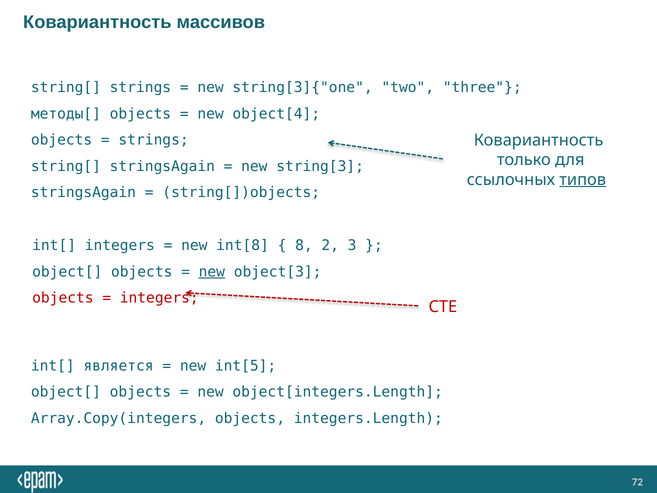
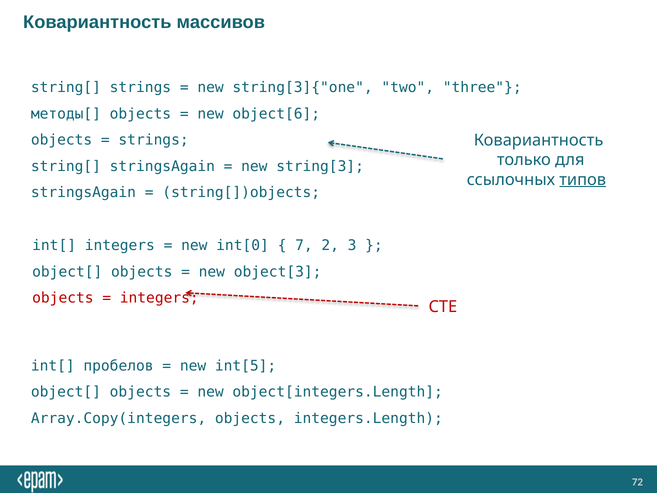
object[4: object[4 -> object[6 (276, 114)
int[8: int[8 -> int[0 (243, 246)
8: 8 -> 7 (304, 246)
new underline: present -> none (212, 272)
является: является -> пробелов (119, 366)
